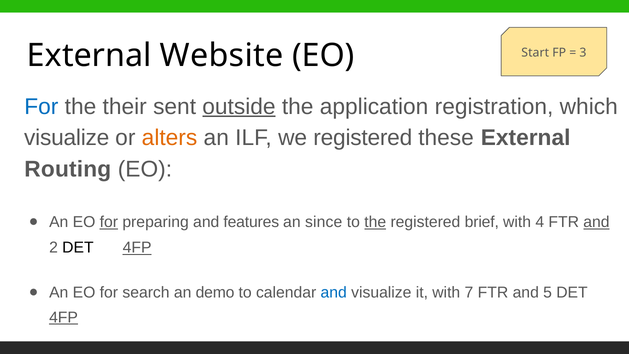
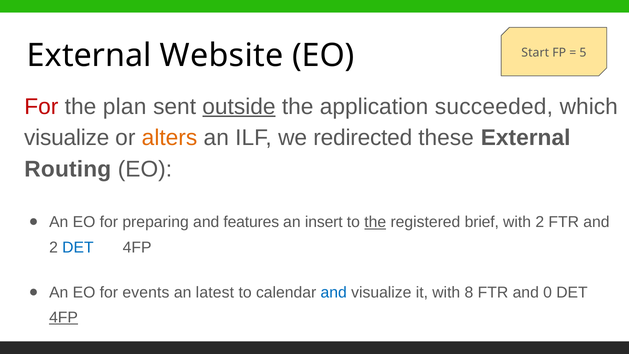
3: 3 -> 5 (583, 52)
For colour: blue -> red (41, 107)
their: their -> plan (125, 107)
registration: registration -> succeeded (494, 107)
we registered: registered -> redirected (363, 138)
for underline: present -> none (109, 222)
since: since -> insert (324, 222)
with 4: 4 -> 2 (540, 222)
and underline: present -> none (596, 222)
DET colour: black -> blue (78, 248)
4FP underline: present -> none (137, 248)
search: search -> events (146, 293)
demo: demo -> latest (215, 293)
7: 7 -> 8 (469, 293)
5: 5 -> 0 (548, 293)
